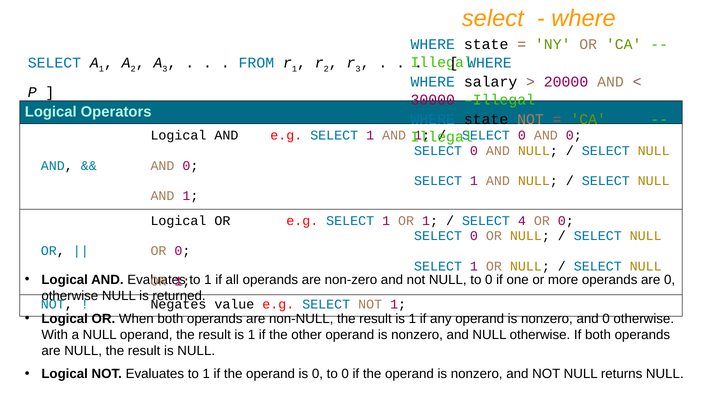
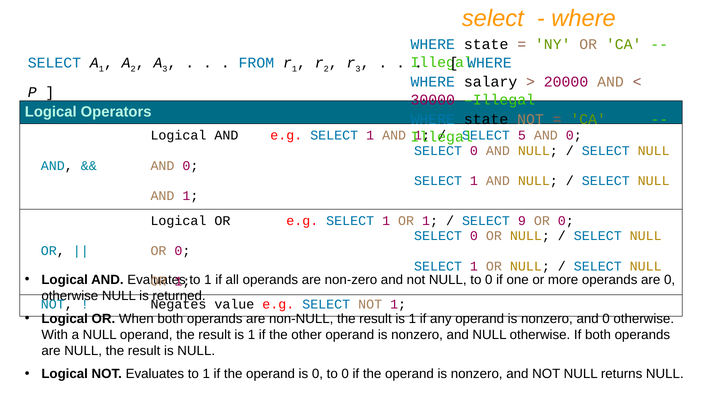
0: 0 -> 5 (522, 135)
4: 4 -> 9 (522, 220)
